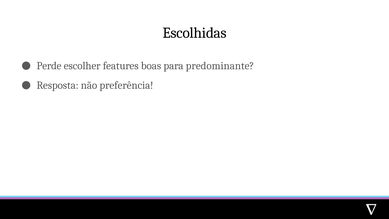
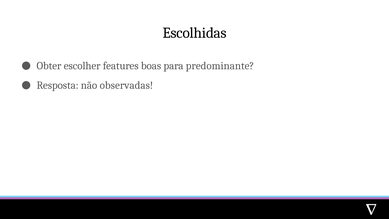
Perde: Perde -> Obter (49, 66)
preferência: preferência -> observadas (126, 85)
